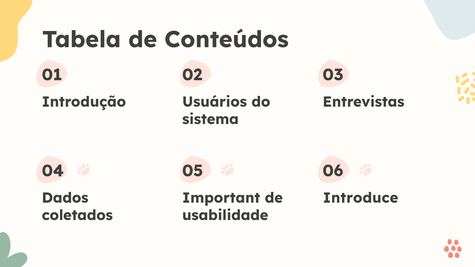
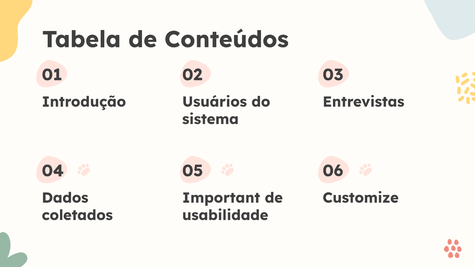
Introduce: Introduce -> Customize (361, 198)
